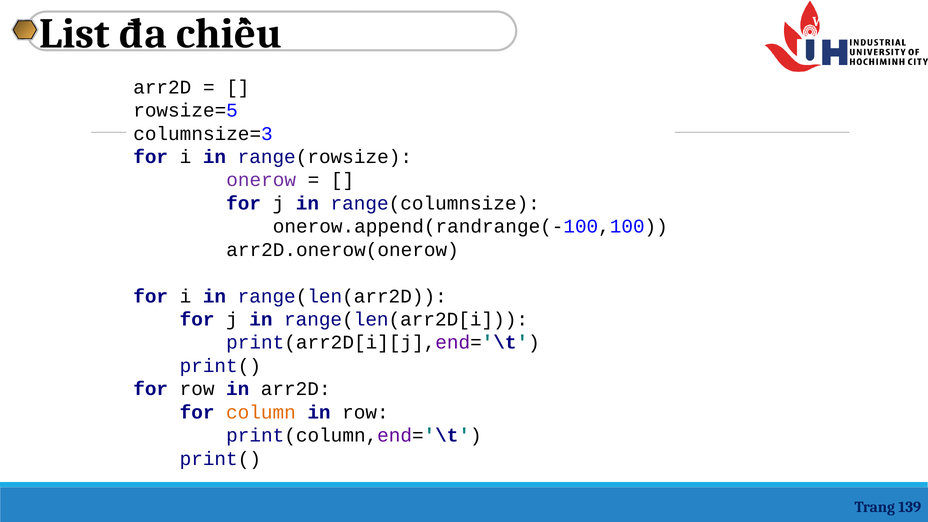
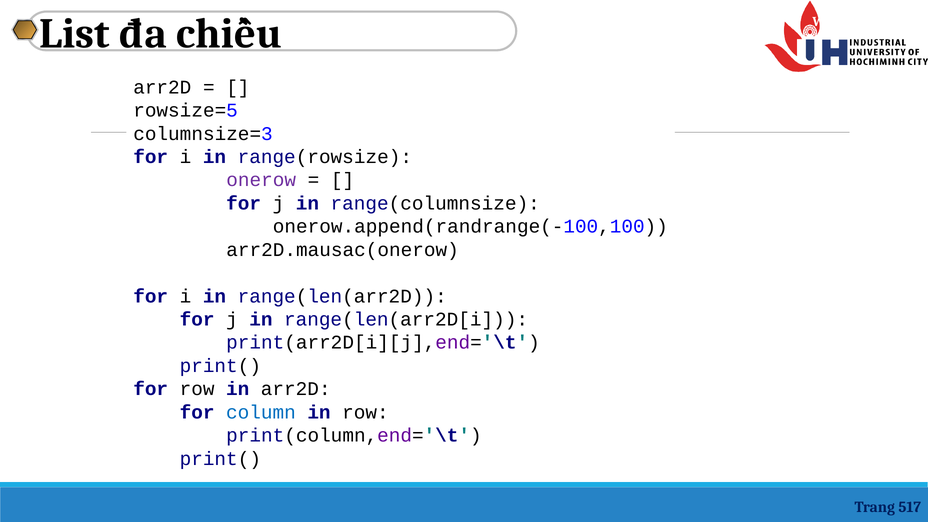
arr2D.onerow(onerow: arr2D.onerow(onerow -> arr2D.mausac(onerow (342, 250)
column colour: orange -> blue (261, 412)
139: 139 -> 517 (910, 507)
